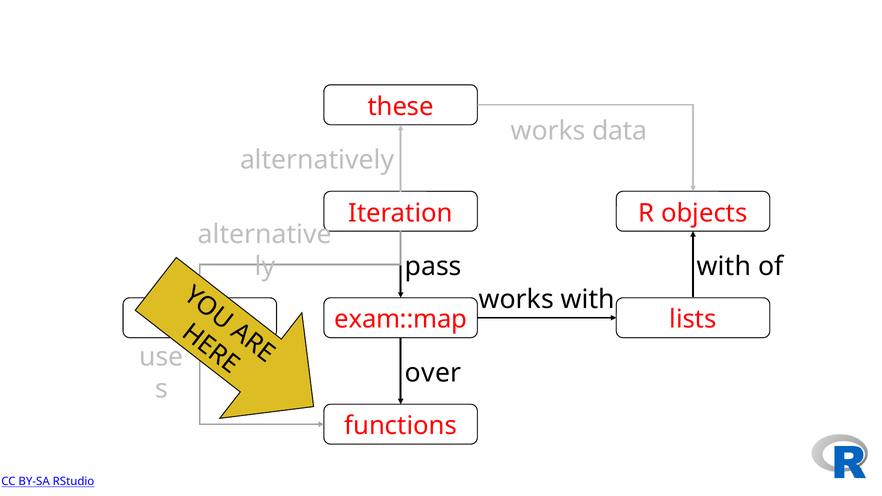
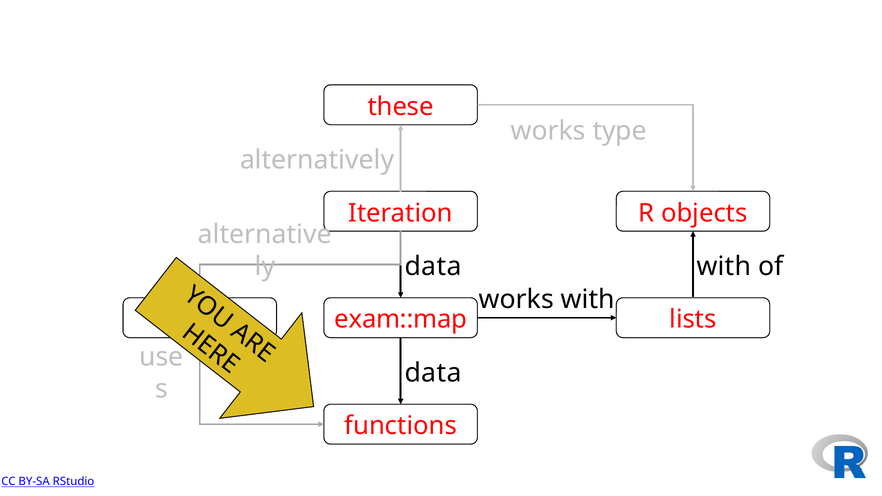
data: data -> type (620, 131)
pass: pass -> data (433, 266)
over: over -> data (433, 373)
